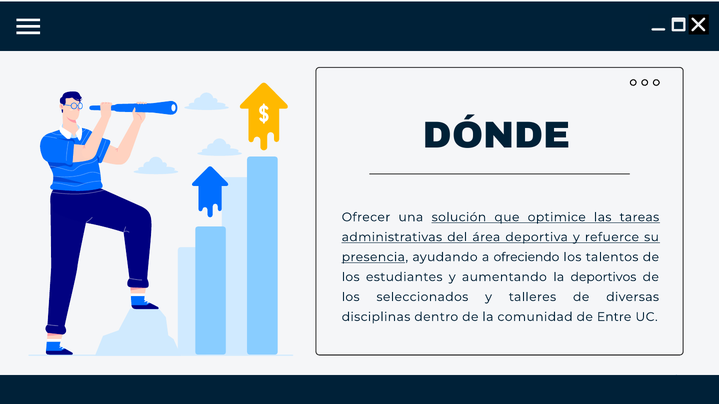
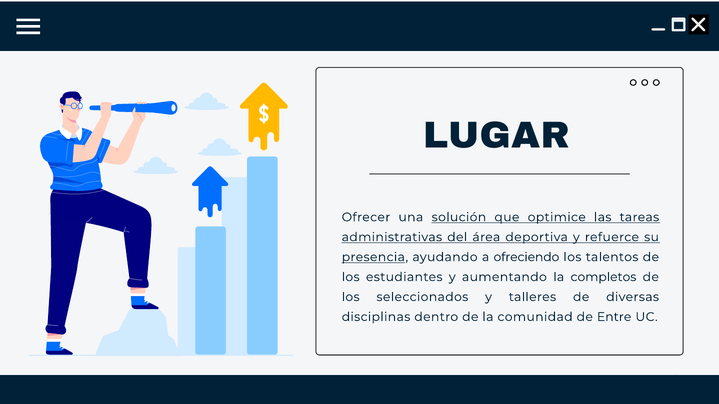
DÓNDE: DÓNDE -> LUGAR (497, 135)
deportivos: deportivos -> completos (603, 277)
